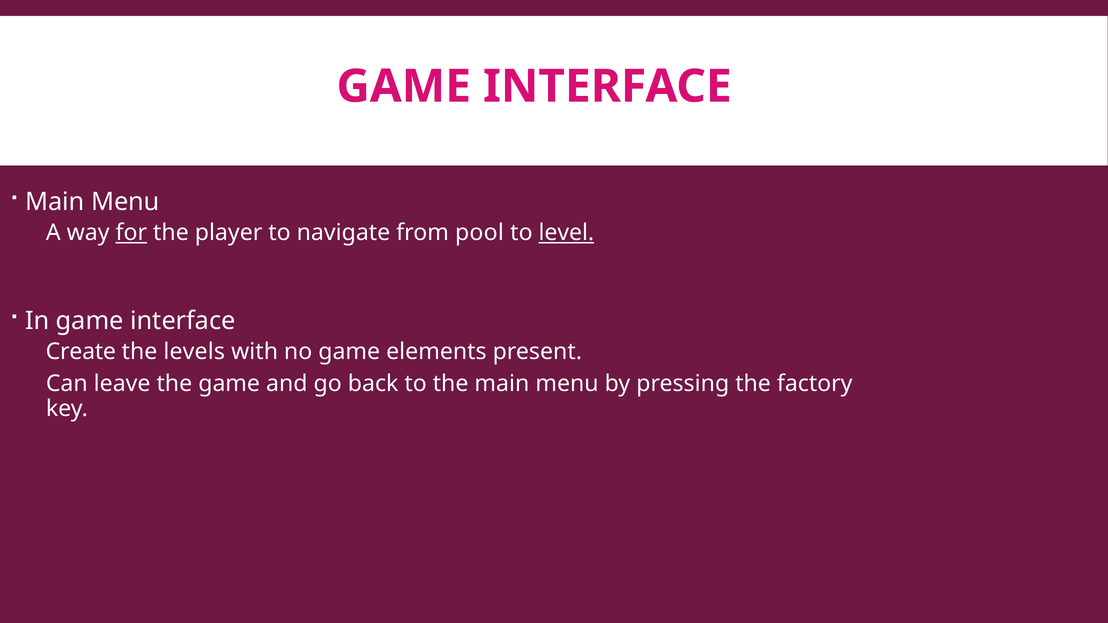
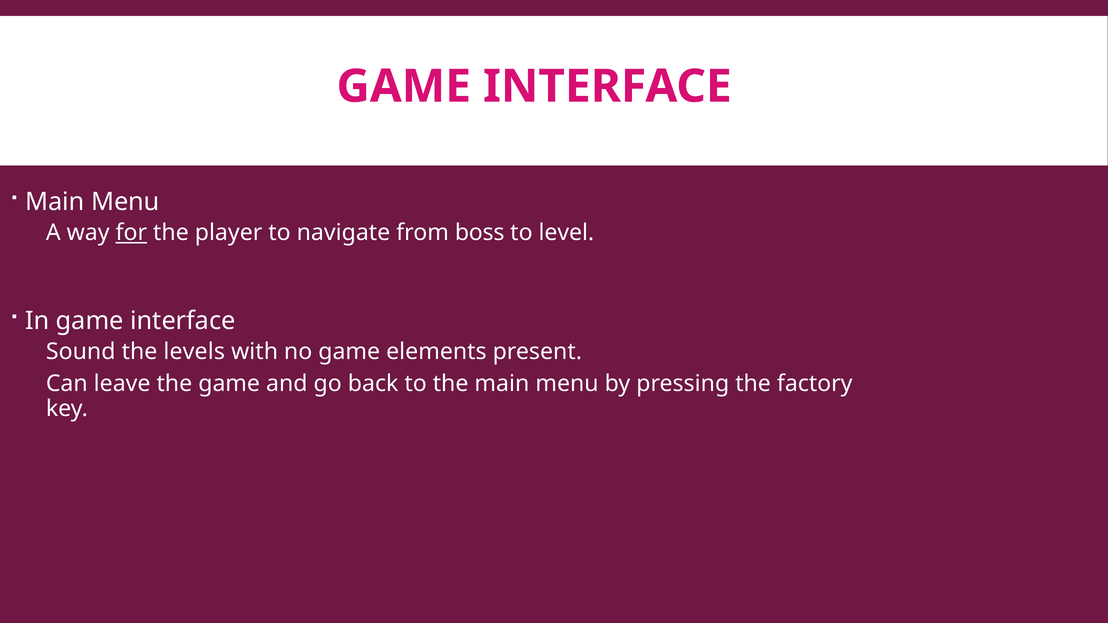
pool: pool -> boss (480, 233)
level underline: present -> none (566, 233)
Create: Create -> Sound (81, 352)
